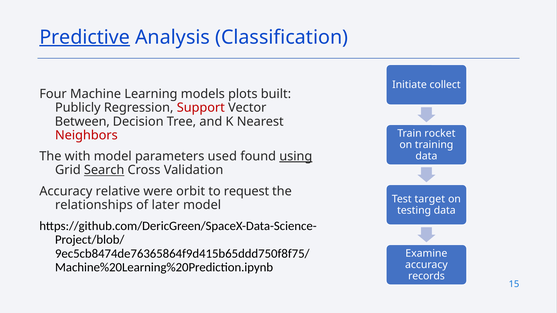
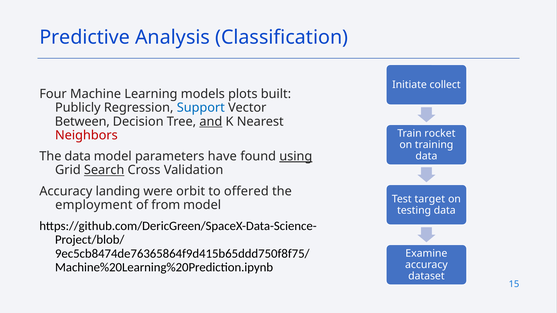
Predictive underline: present -> none (85, 37)
Support colour: red -> blue (201, 108)
and underline: none -> present (211, 122)
The with: with -> data (78, 156)
used: used -> have (222, 156)
relative: relative -> landing (118, 191)
request: request -> offered (246, 191)
relationships: relationships -> employment (94, 205)
later: later -> from (166, 205)
records: records -> dataset (426, 276)
